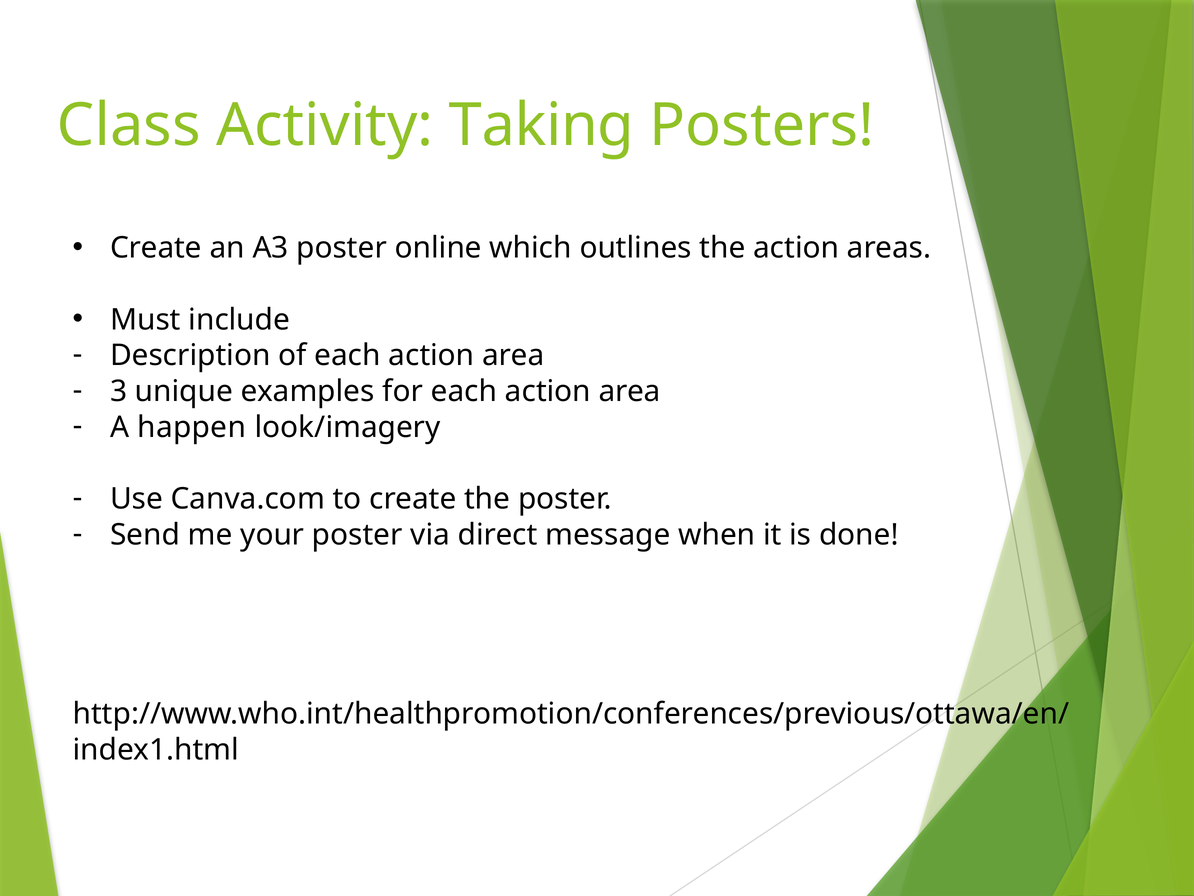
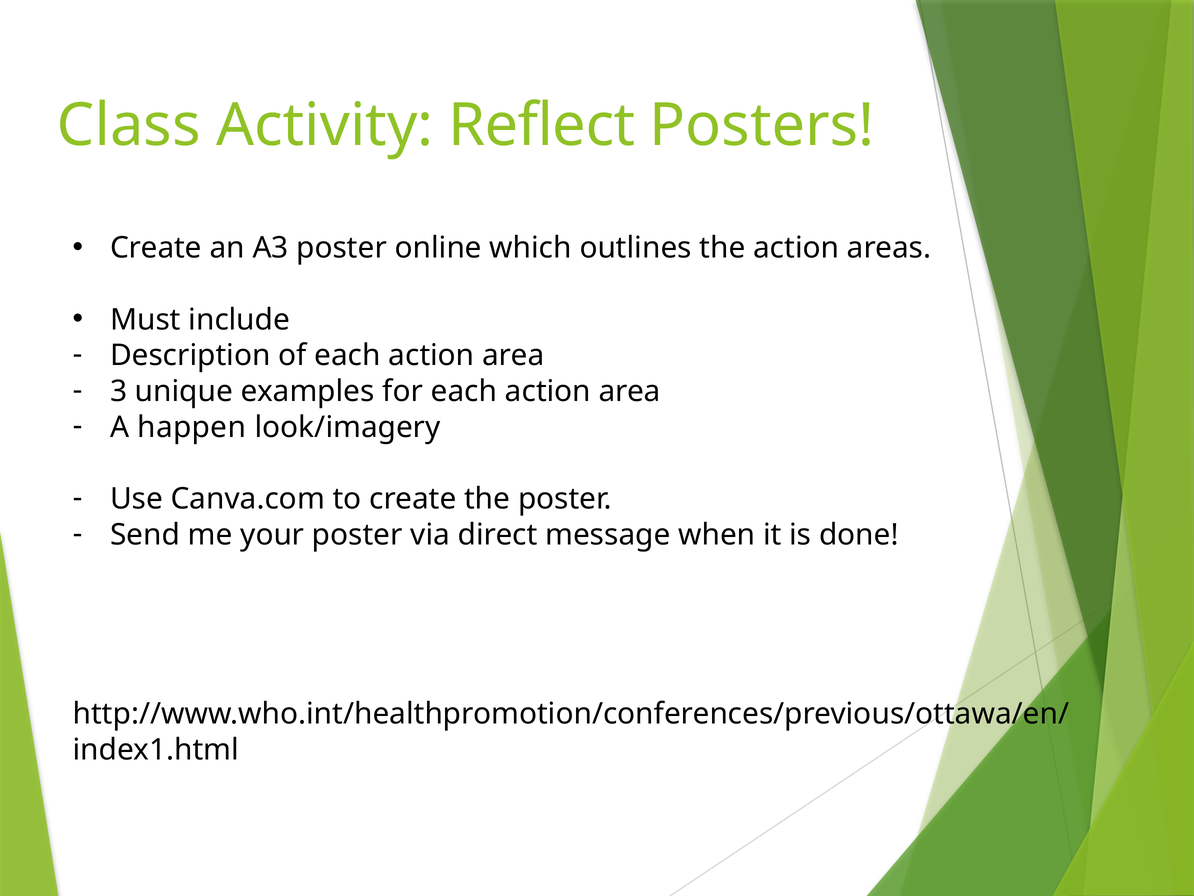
Taking: Taking -> Reflect (542, 126)
